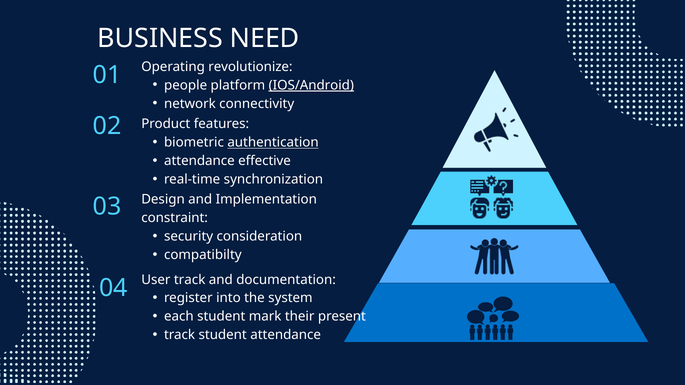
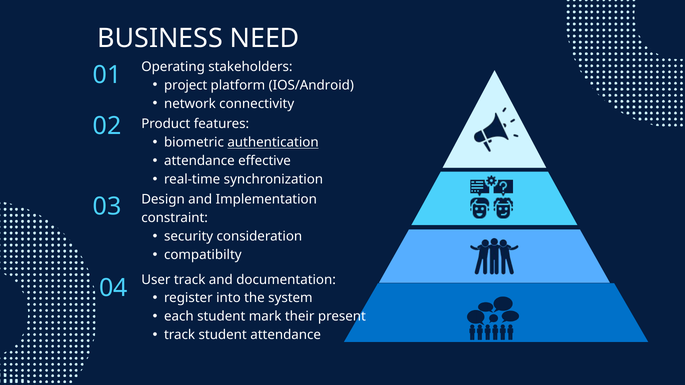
revolutionize: revolutionize -> stakeholders (250, 67)
people: people -> project (186, 85)
IOS/Android underline: present -> none (311, 85)
